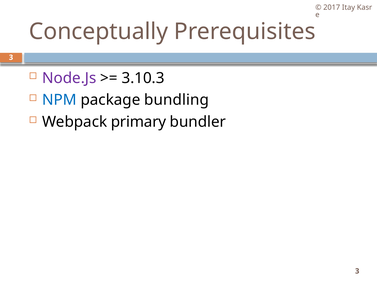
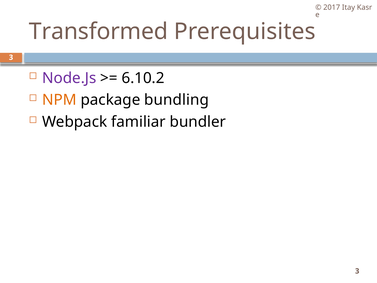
Conceptually: Conceptually -> Transformed (99, 31)
3.10.3: 3.10.3 -> 6.10.2 (143, 78)
NPM colour: blue -> orange (59, 100)
primary: primary -> familiar (138, 122)
